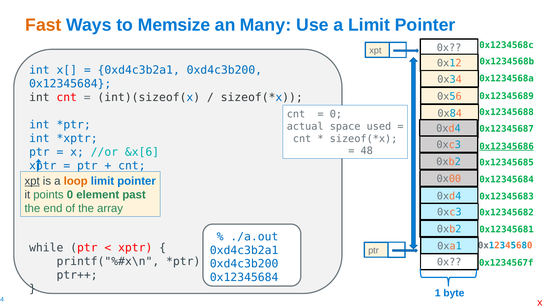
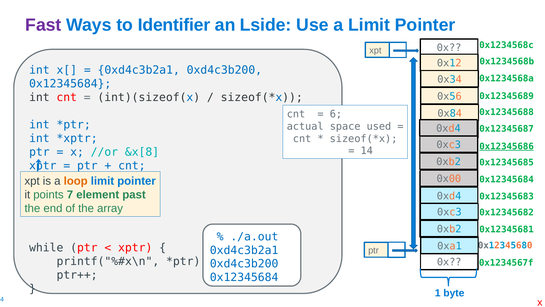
Fast colour: orange -> purple (43, 25)
Memsize: Memsize -> Identifier (174, 25)
Many: Many -> Lside (266, 25)
0: 0 -> 6 (336, 114)
48: 48 -> 14 (367, 151)
&x[6: &x[6 -> &x[8 (142, 152)
xpt underline: present -> none (32, 181)
points 0: 0 -> 7 (70, 194)
